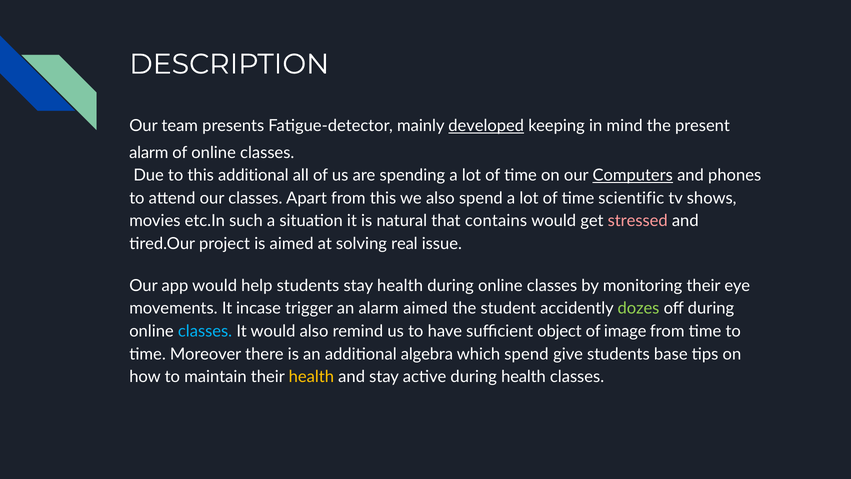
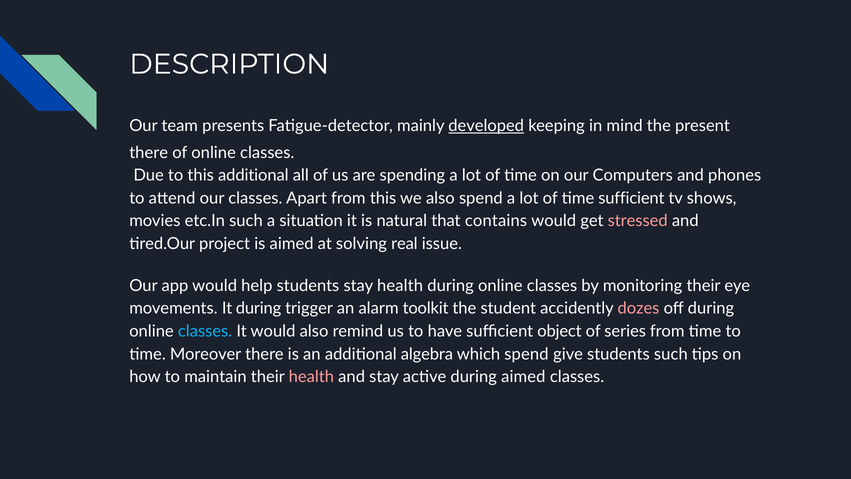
alarm: alarm -> there (149, 152)
Computers underline: present -> none (633, 175)
time scientific: scientific -> sufficient (631, 198)
It incase: incase -> during (259, 308)
alarm aimed: aimed -> toolkit (426, 308)
dozes colour: light green -> pink (638, 308)
image: image -> series (625, 331)
students base: base -> such (671, 354)
health colour: yellow -> pink (311, 377)
during health: health -> aimed (523, 377)
